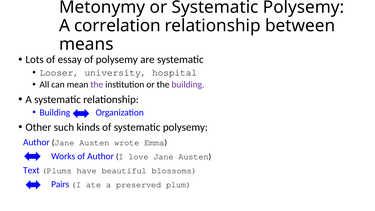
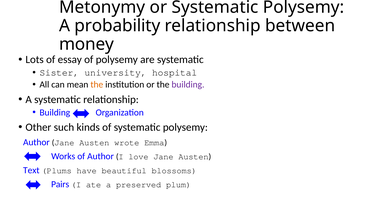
correlation: correlation -> probability (117, 26)
means: means -> money (86, 44)
Looser: Looser -> Sister (59, 73)
the colour: purple -> orange (97, 85)
